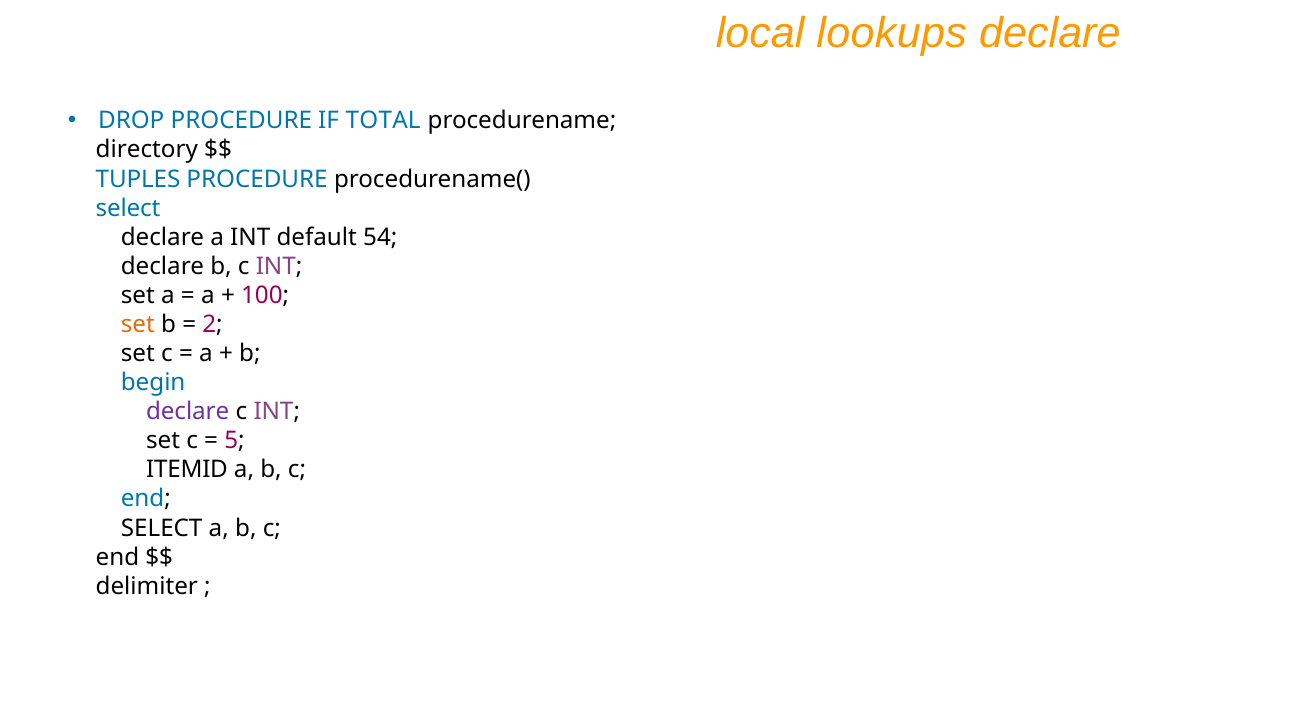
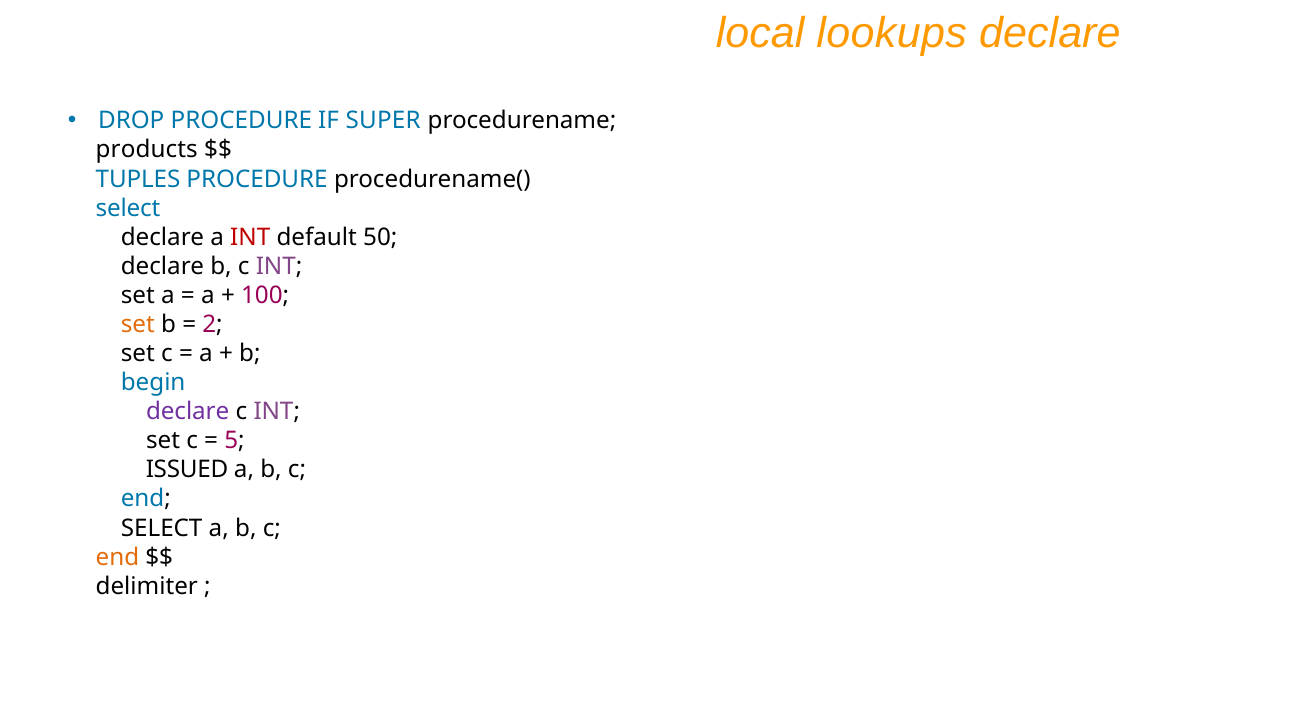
TOTAL: TOTAL -> SUPER (383, 121)
directory: directory -> products (147, 150)
INT colour: black -> red (250, 237)
54: 54 -> 50 (380, 237)
ITEMID: ITEMID -> ISSUED (187, 470)
end colour: black -> orange (117, 557)
